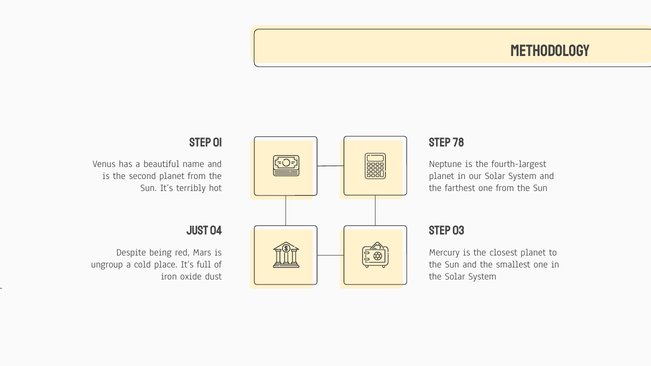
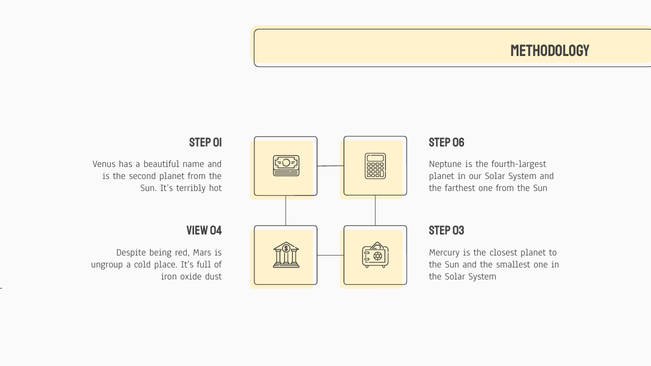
78: 78 -> 06 (459, 143)
JUST: JUST -> VIEW (197, 231)
